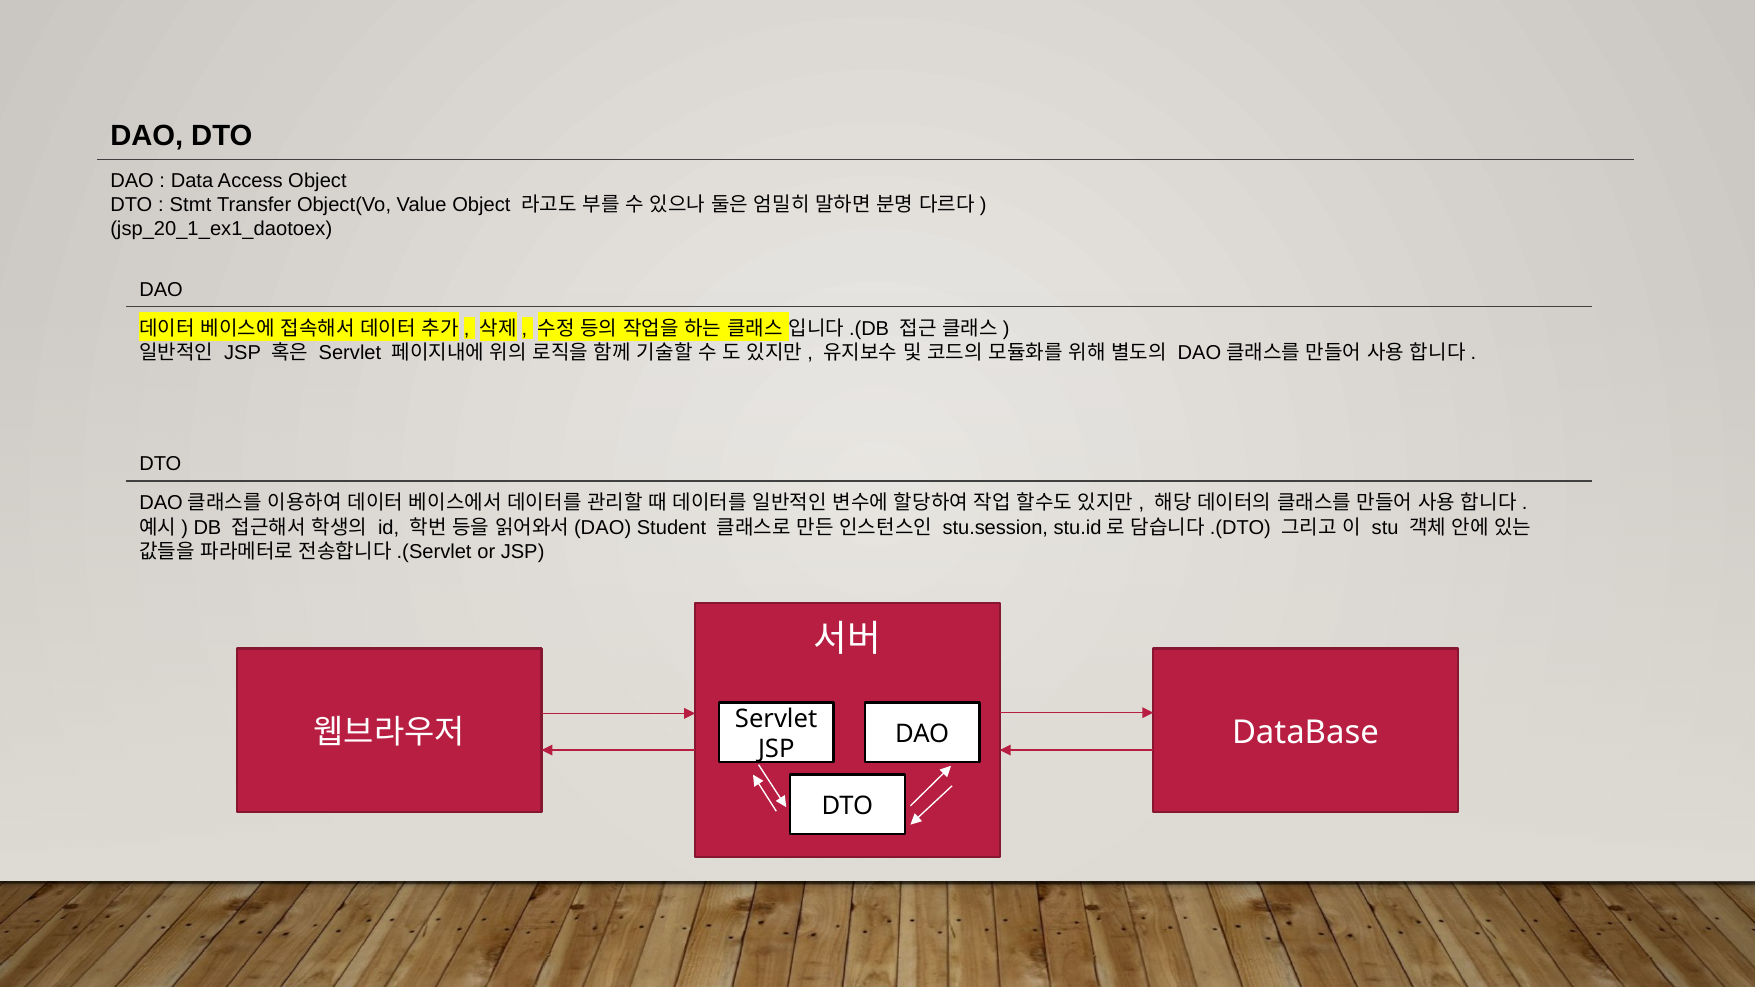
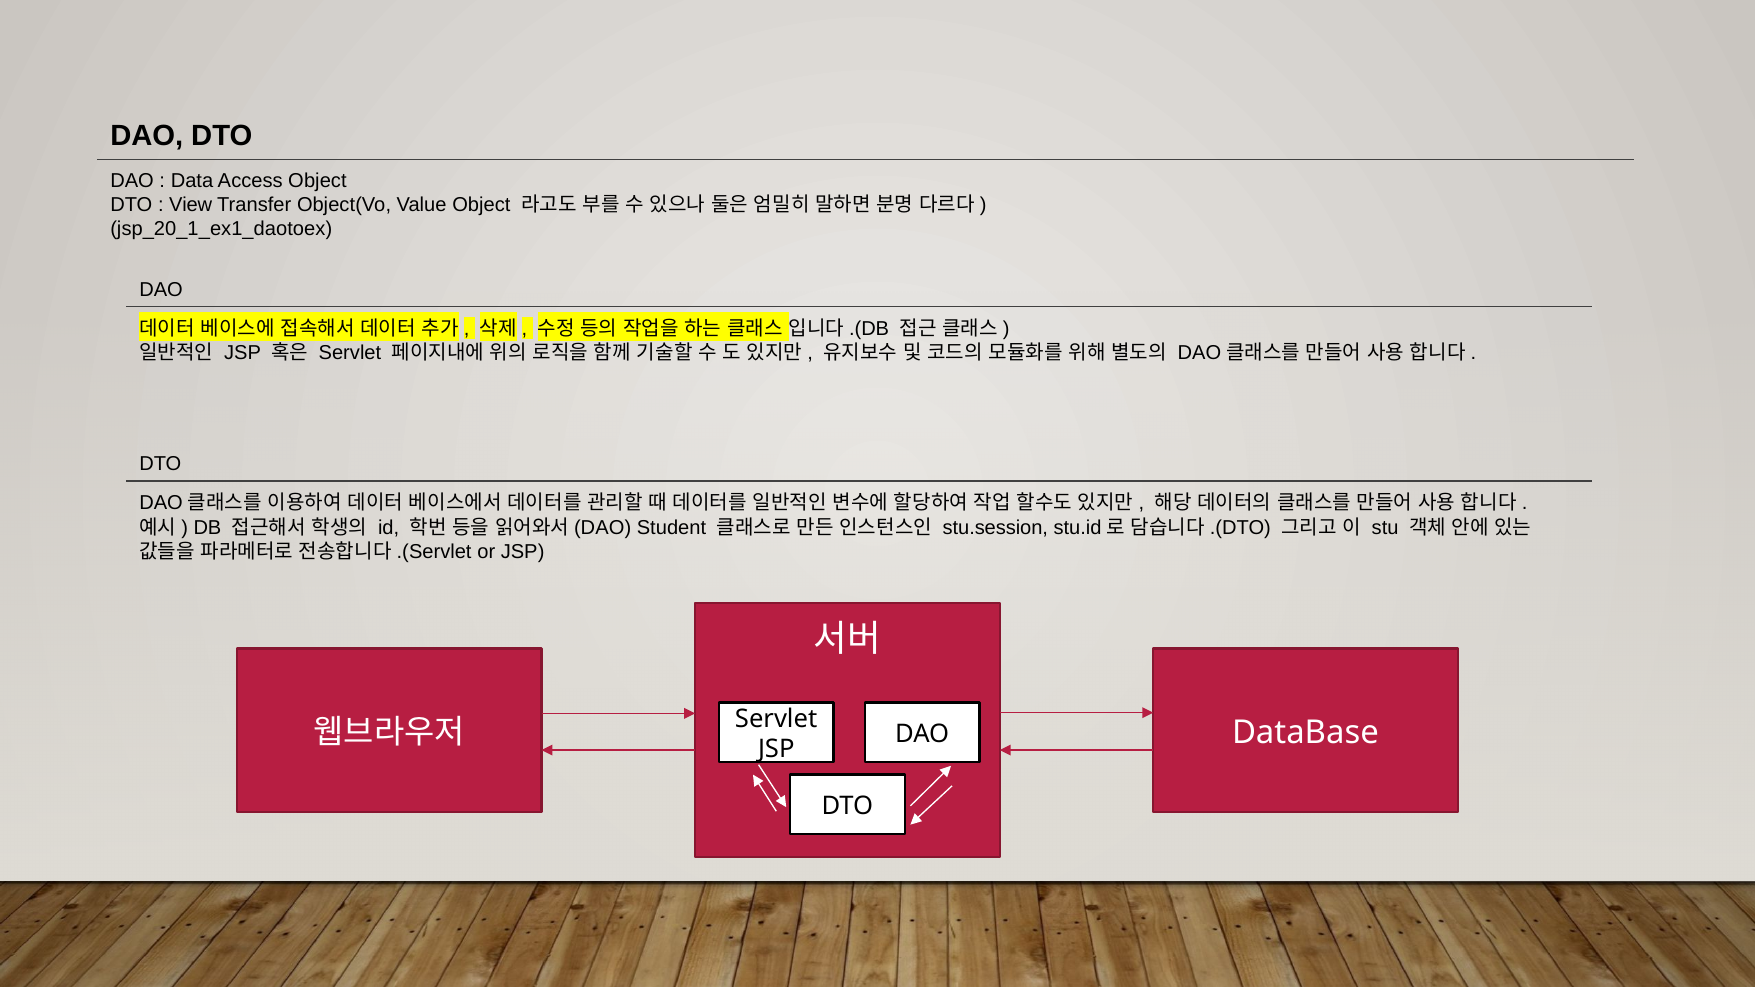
Stmt: Stmt -> View (191, 205)
